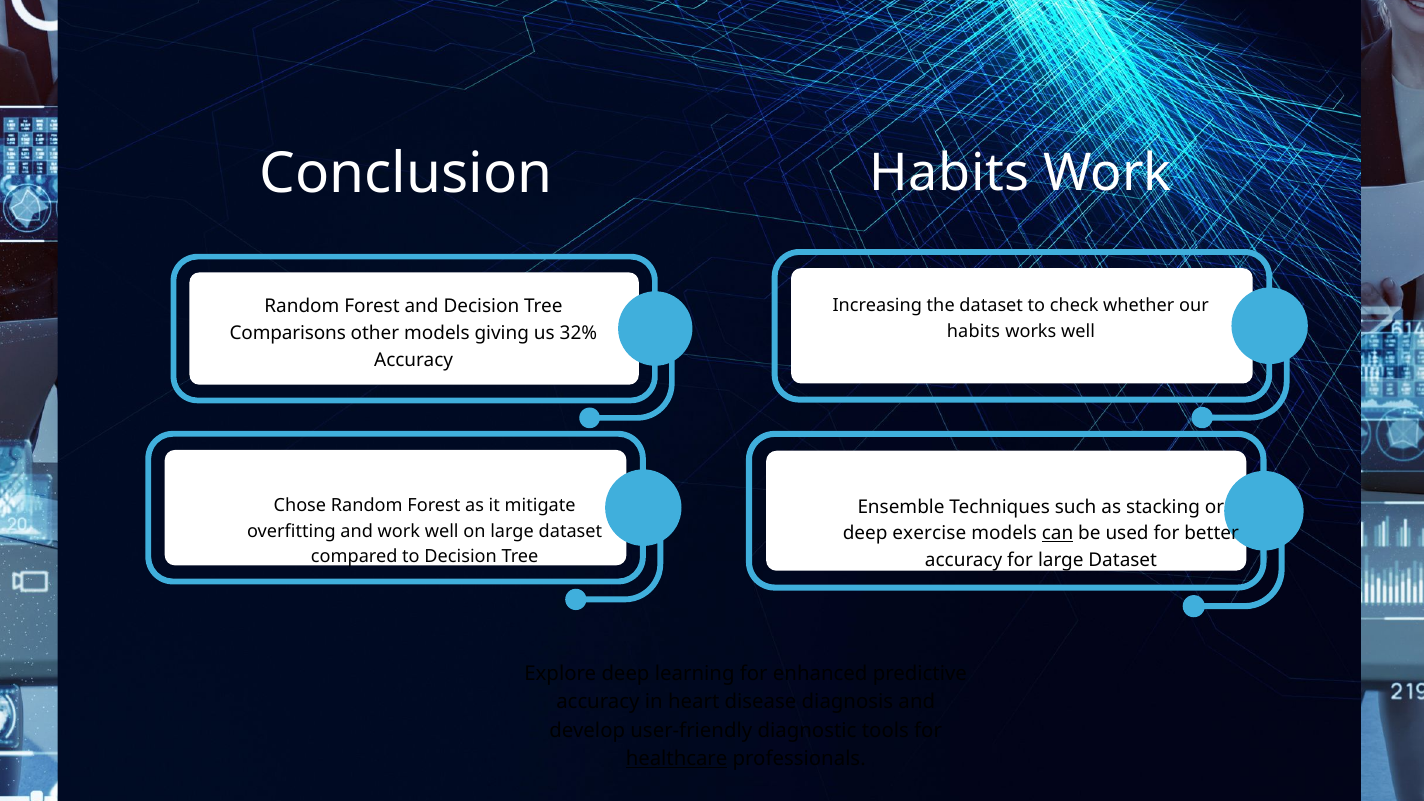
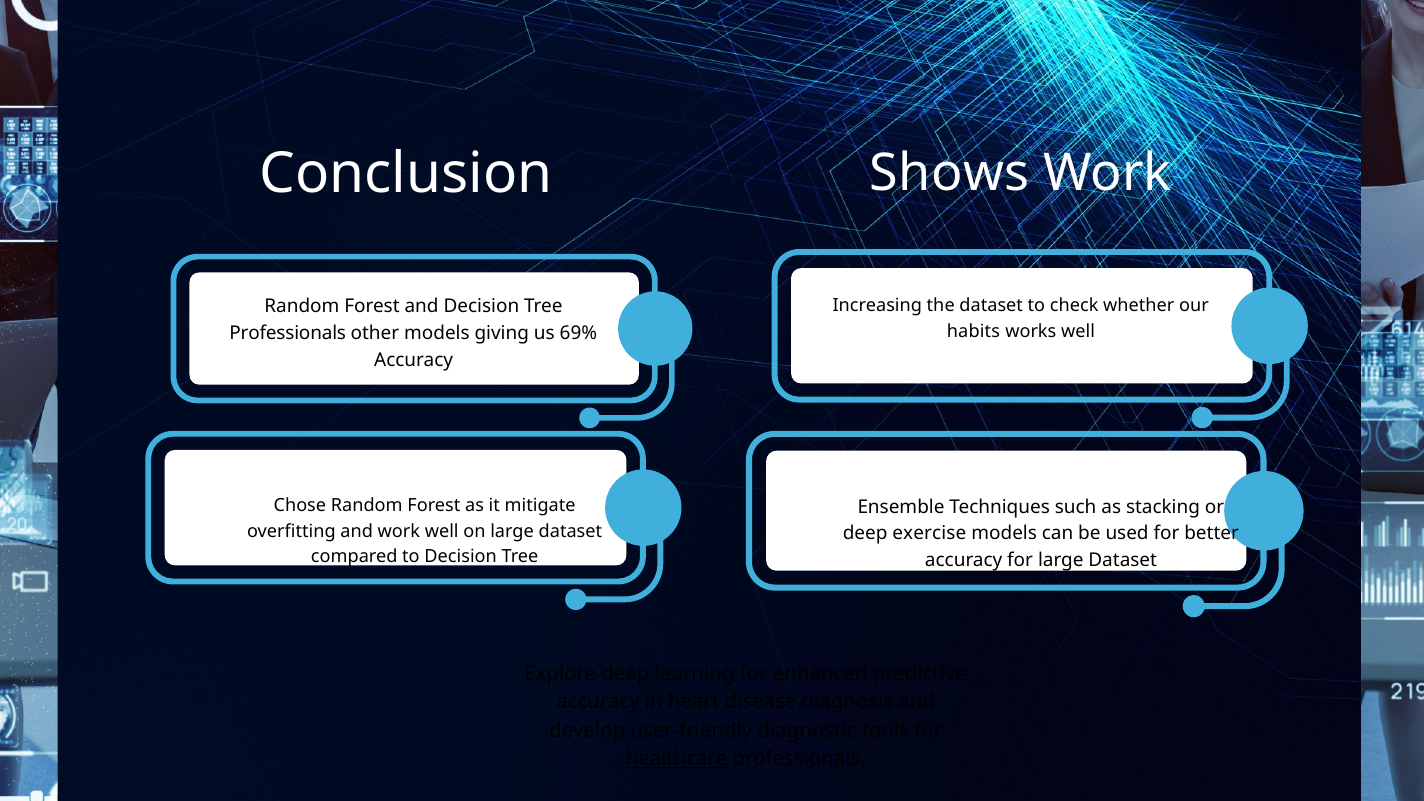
Habits: Habits -> Shows (950, 173)
Comparisons: Comparisons -> Professionals (288, 333)
32%: 32% -> 69% (578, 333)
can underline: present -> none (1058, 533)
